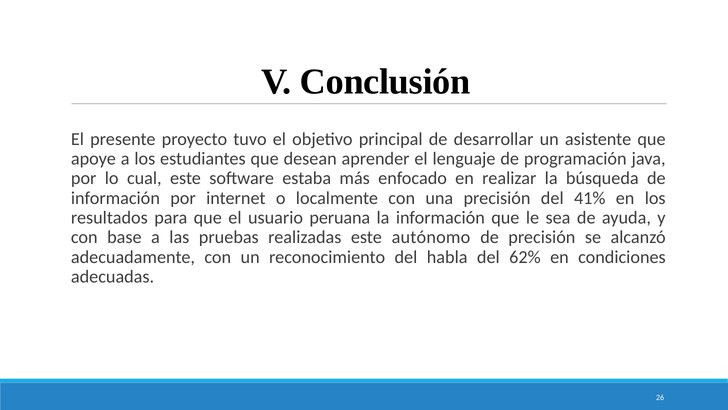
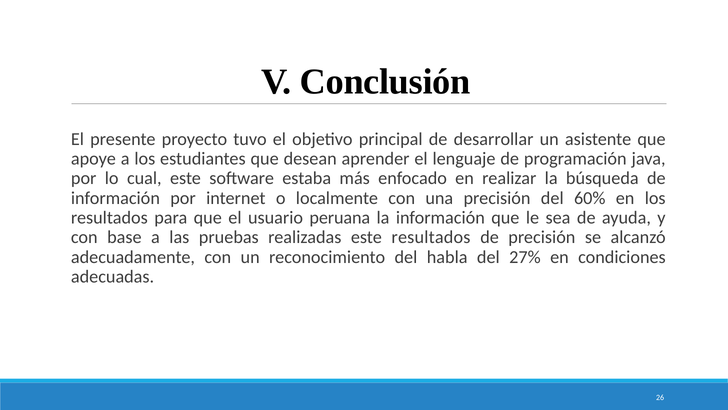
41%: 41% -> 60% (590, 198)
este autónomo: autónomo -> resultados (431, 237)
62%: 62% -> 27% (525, 257)
